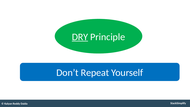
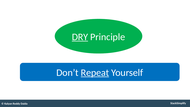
Repeat underline: none -> present (95, 73)
